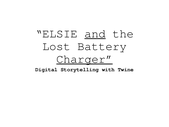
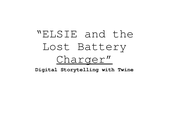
and underline: present -> none (95, 33)
